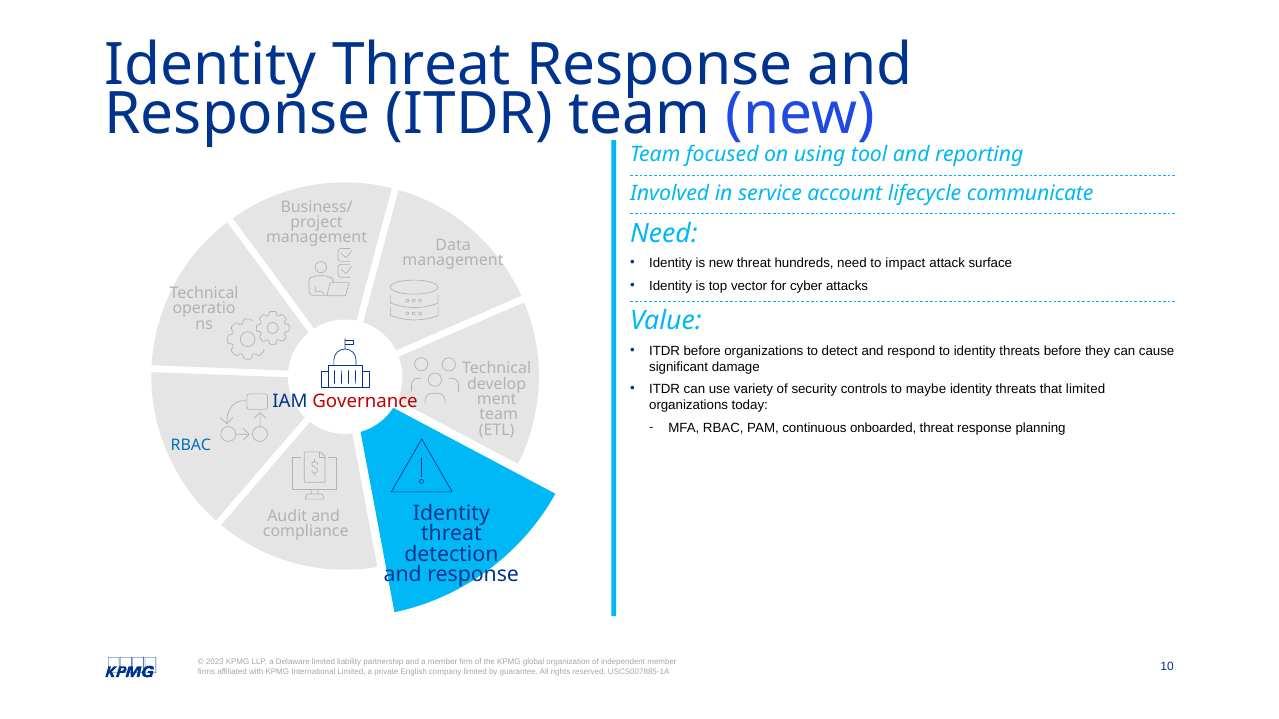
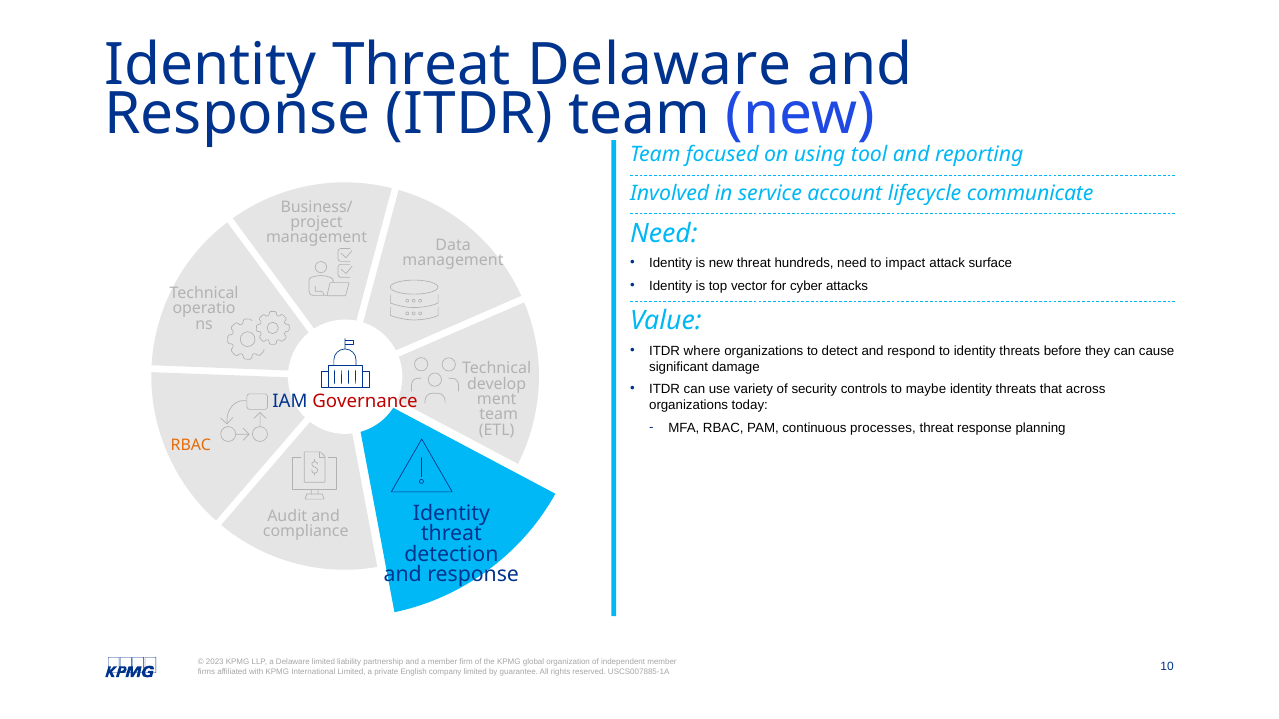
Identity Threat Response: Response -> Delaware (659, 65)
ITDR before: before -> where (702, 351)
that limited: limited -> across (1086, 389)
onboarded: onboarded -> processes (883, 428)
RBAC colour: blue -> orange (191, 445)
